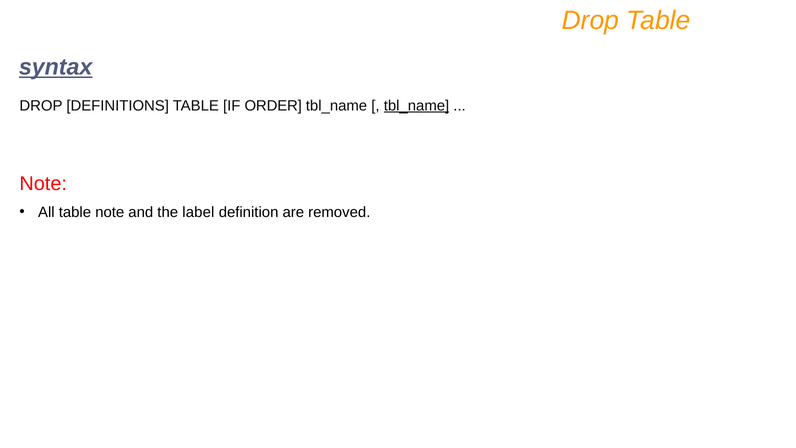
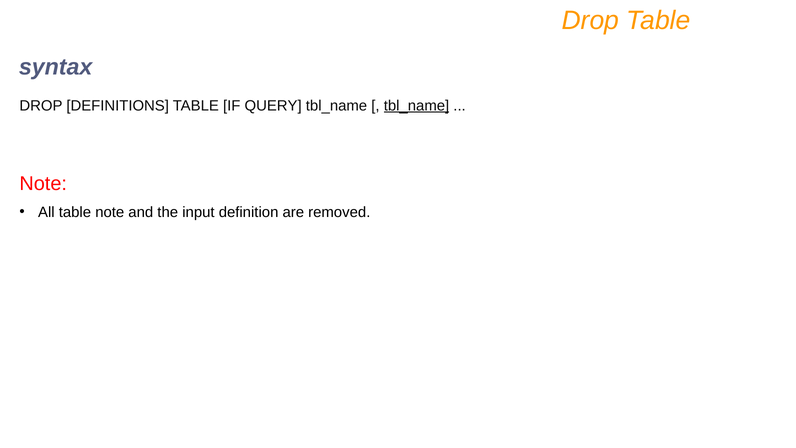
syntax underline: present -> none (56, 67)
ORDER: ORDER -> QUERY (273, 106)
label: label -> input (198, 212)
